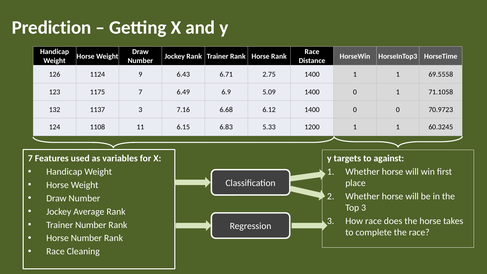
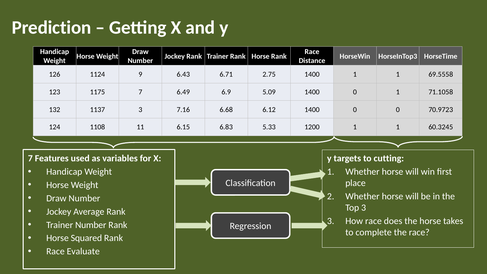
against: against -> cutting (389, 158)
Horse Number: Number -> Squared (86, 238)
Cleaning: Cleaning -> Evaluate (83, 251)
